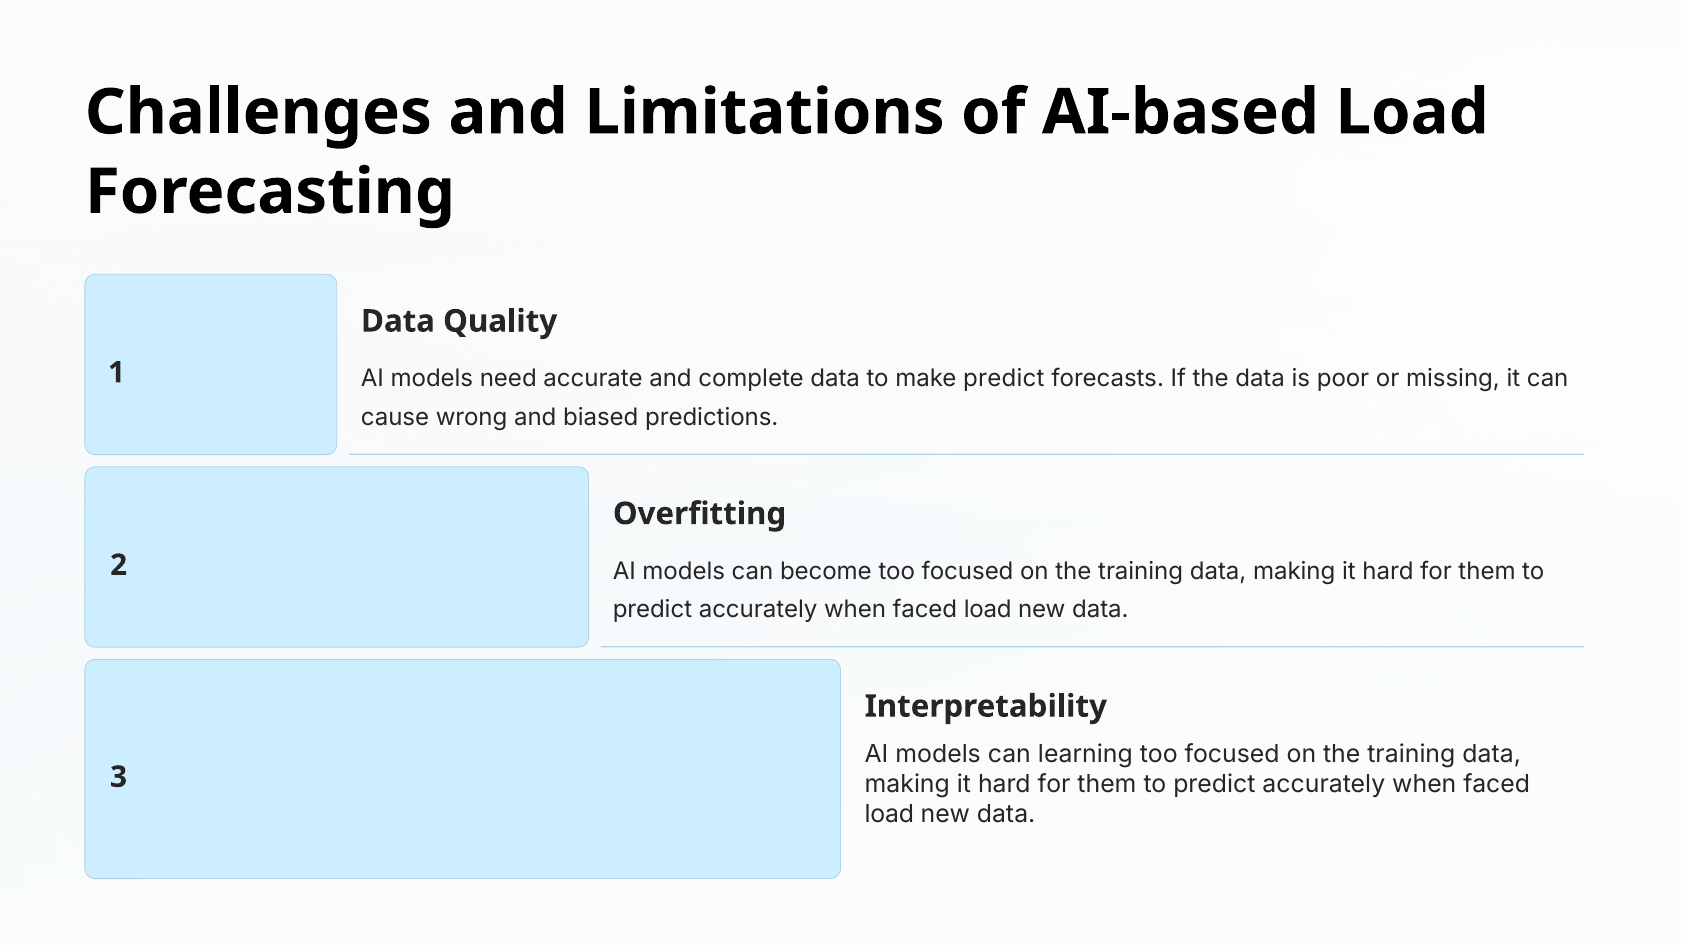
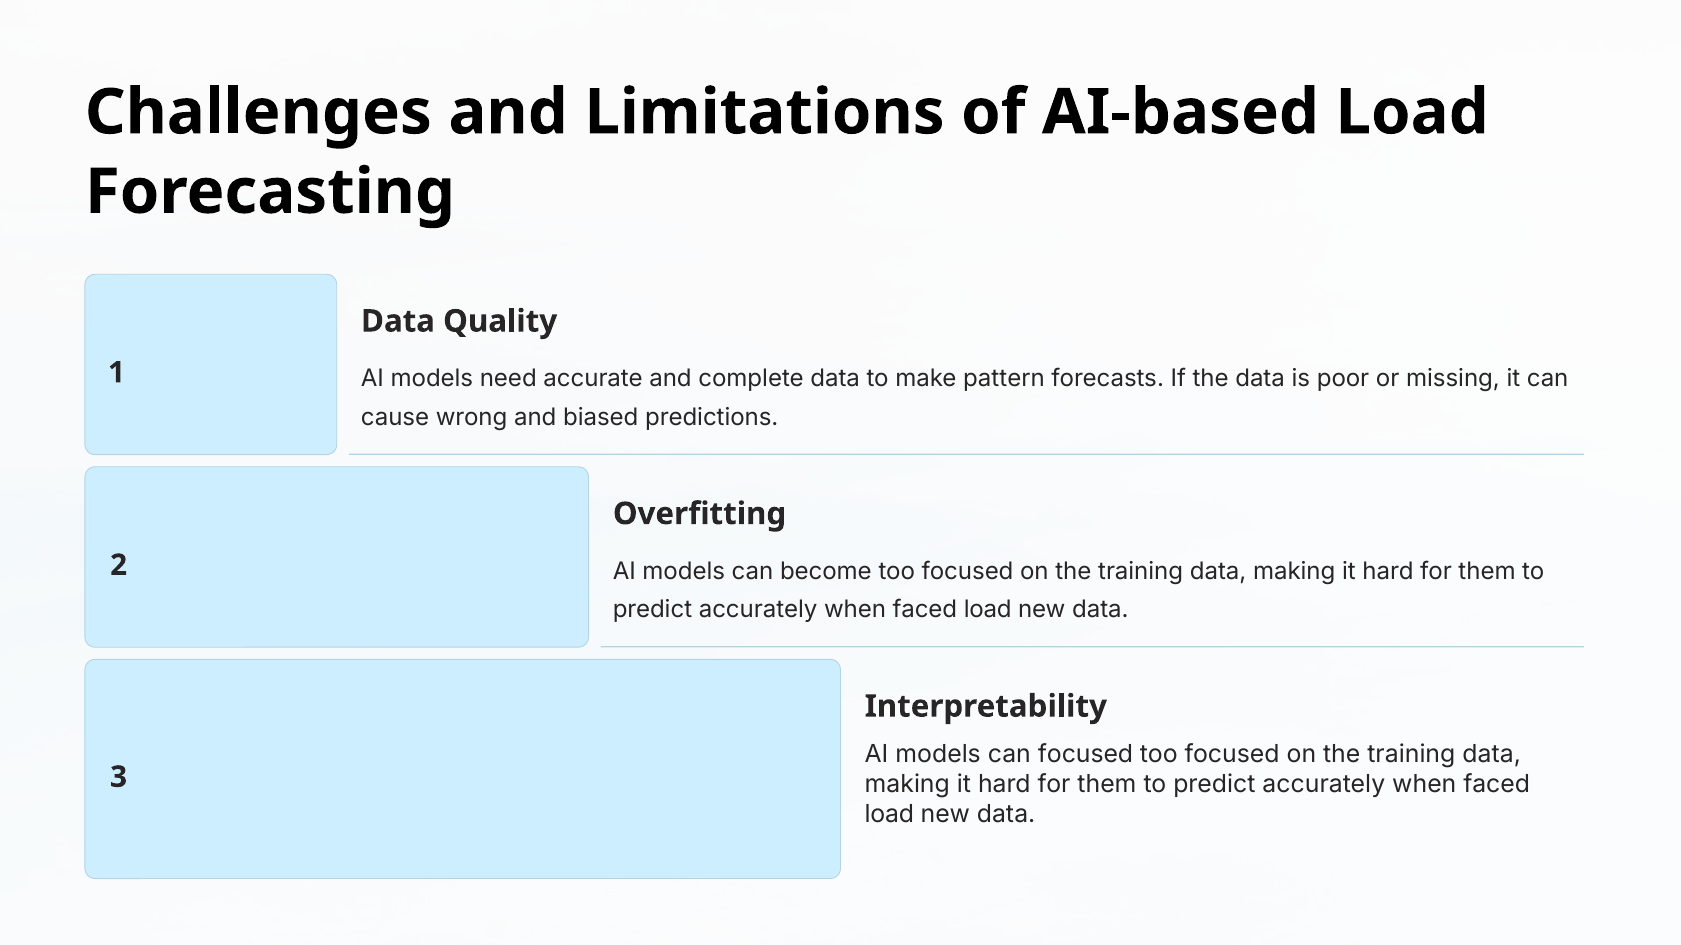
make predict: predict -> pattern (1004, 379)
can learning: learning -> focused (1085, 755)
